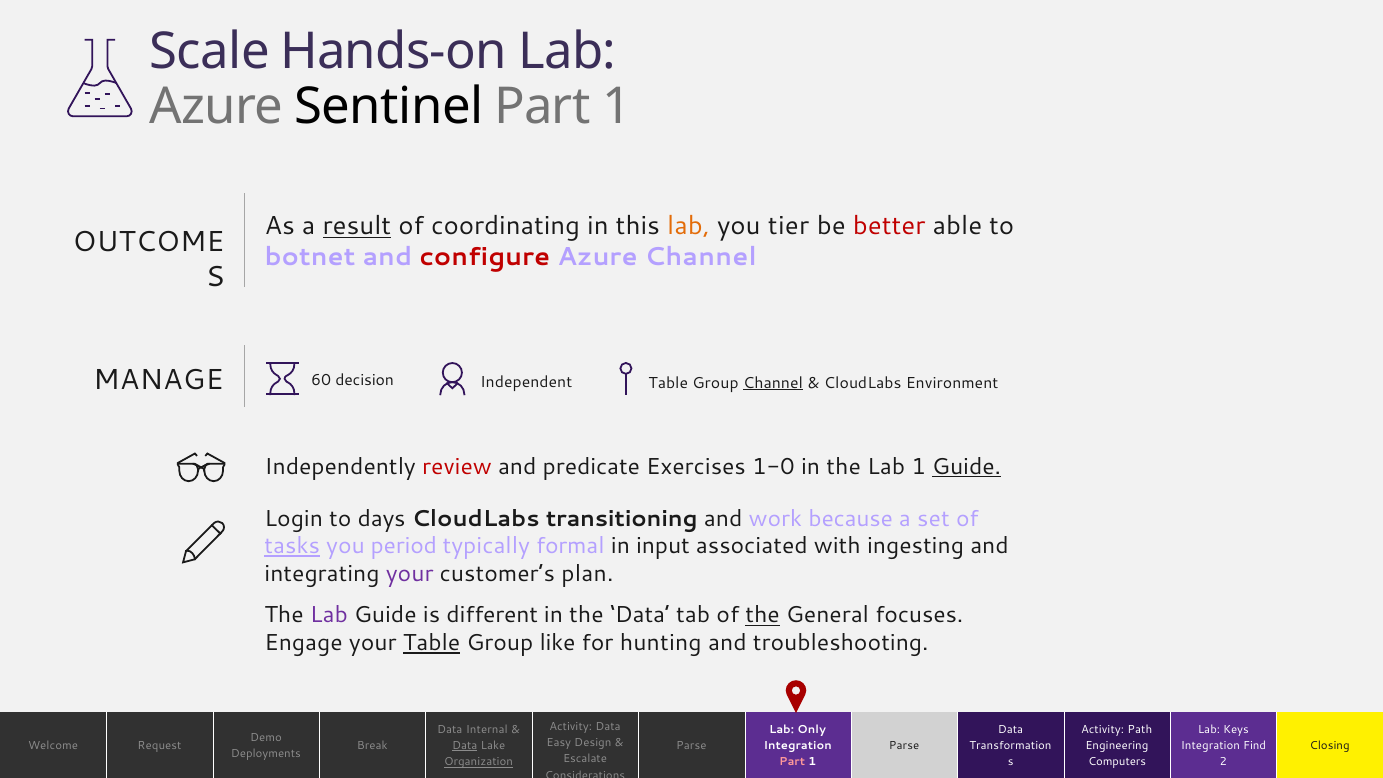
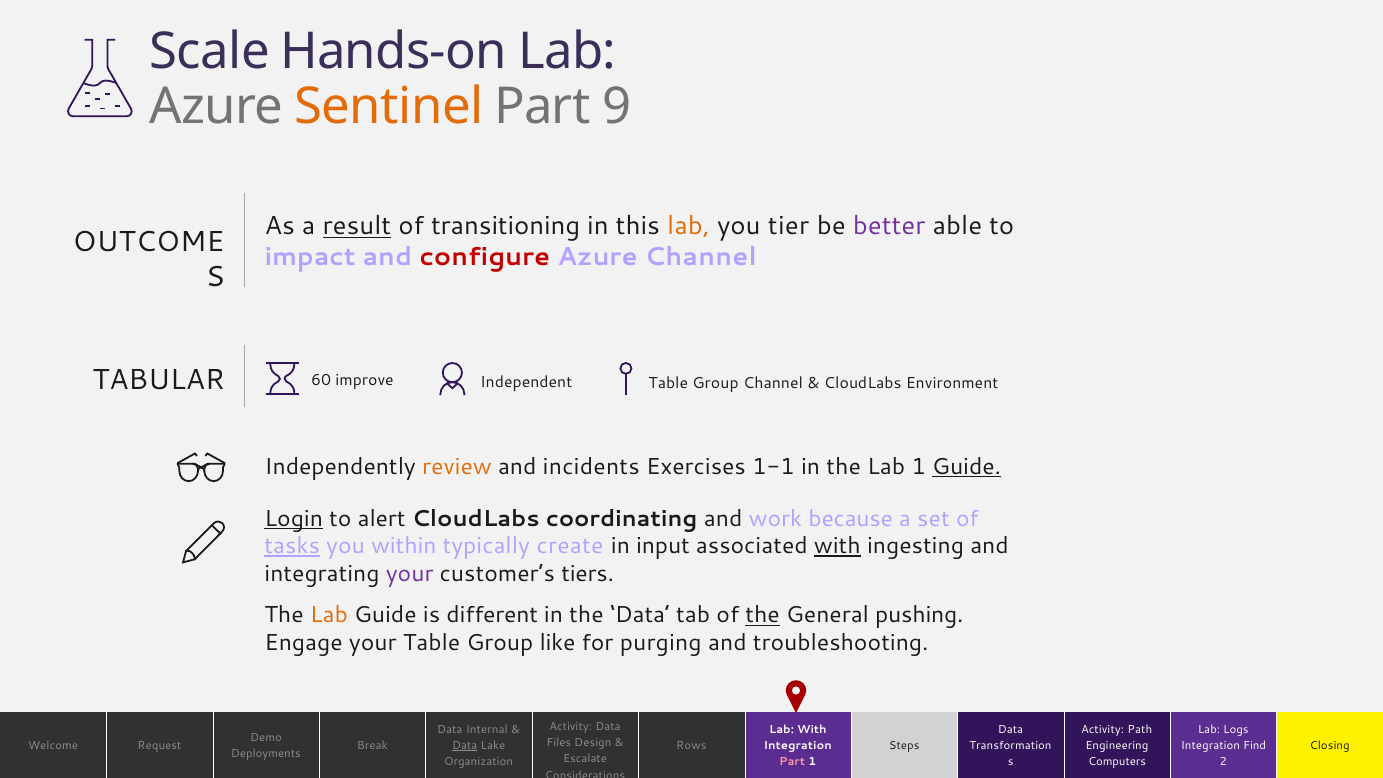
Sentinel colour: black -> orange (389, 106)
1: 1 -> 9 (617, 106)
coordinating: coordinating -> transitioning (506, 226)
better colour: red -> purple (889, 226)
botnet: botnet -> impact (310, 257)
MANAGE: MANAGE -> TABULAR (159, 380)
decision: decision -> improve (365, 381)
Channel underline: present -> none (773, 383)
review colour: red -> orange (457, 467)
predicate: predicate -> incidents (591, 467)
1-0: 1-0 -> 1-1 (773, 467)
Login underline: none -> present (294, 519)
days: days -> alert (382, 519)
transitioning: transitioning -> coordinating (622, 519)
period: period -> within (404, 546)
formal: formal -> create (570, 546)
with underline: none -> present (837, 546)
plan: plan -> tiers (588, 574)
Lab colour: purple -> orange (329, 615)
focuses: focuses -> pushing (919, 615)
Table underline: present -> none (432, 643)
hunting: hunting -> purging (661, 643)
Lab Only: Only -> With (812, 729)
Keys: Keys -> Logs (1236, 729)
Easy: Easy -> Files (559, 743)
Parse: Parse -> Rows (691, 746)
Parse: Parse -> Steps (904, 746)
Organization underline: present -> none (479, 762)
